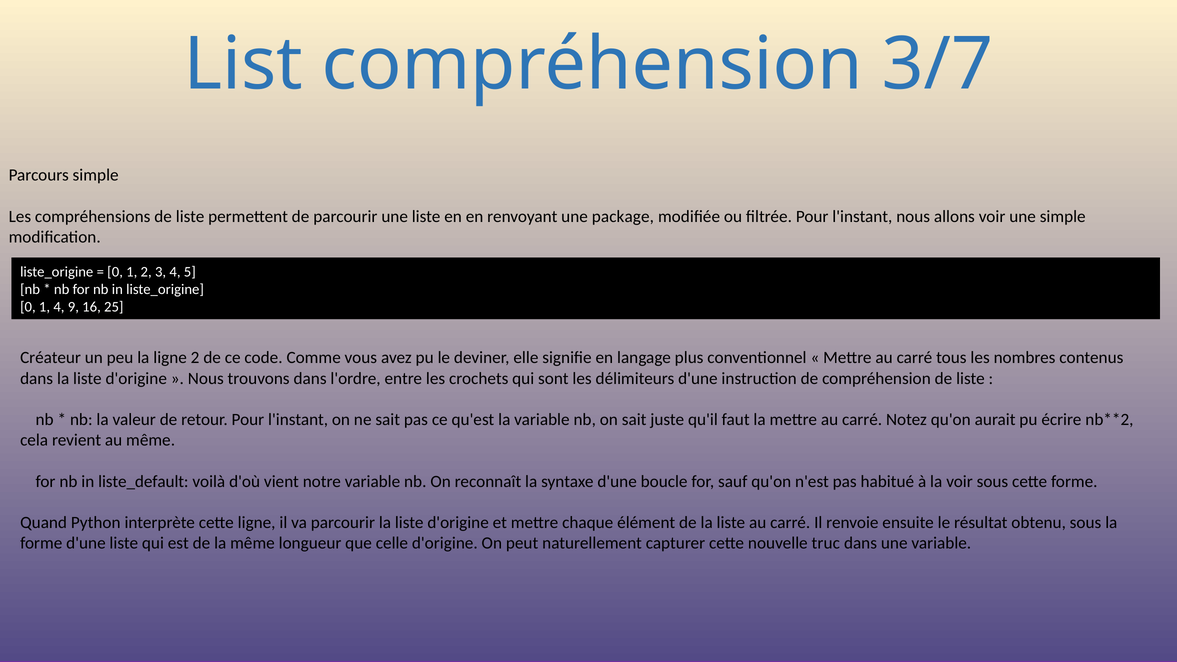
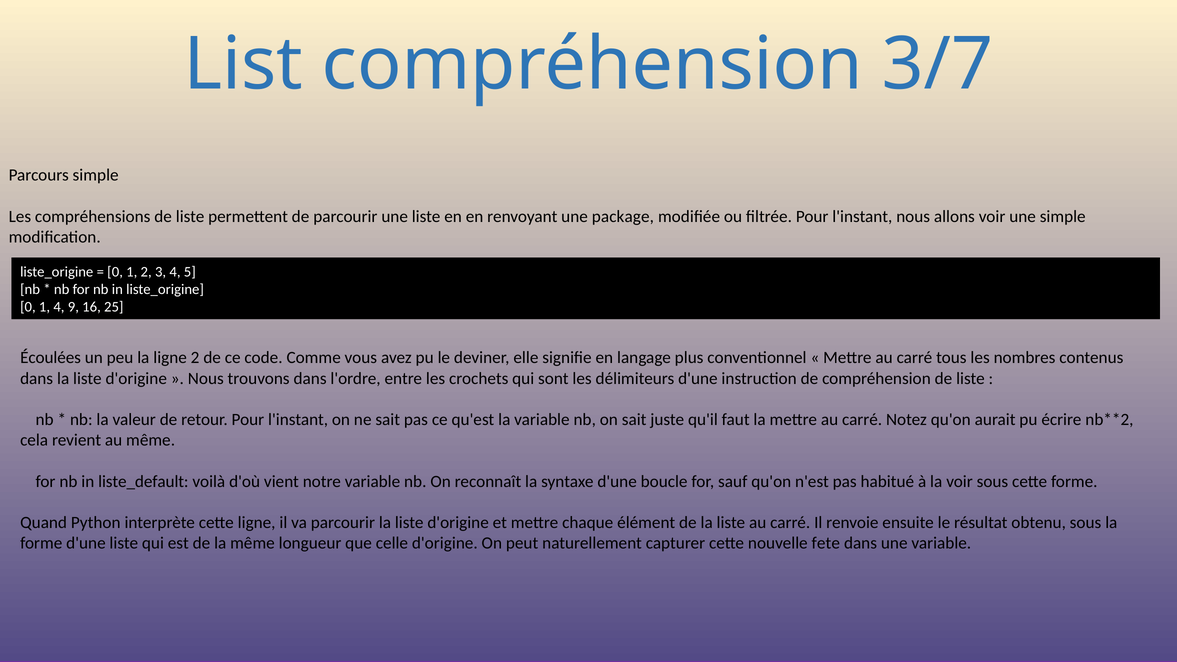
Créateur: Créateur -> Écoulées (51, 358)
truc: truc -> fete (826, 543)
